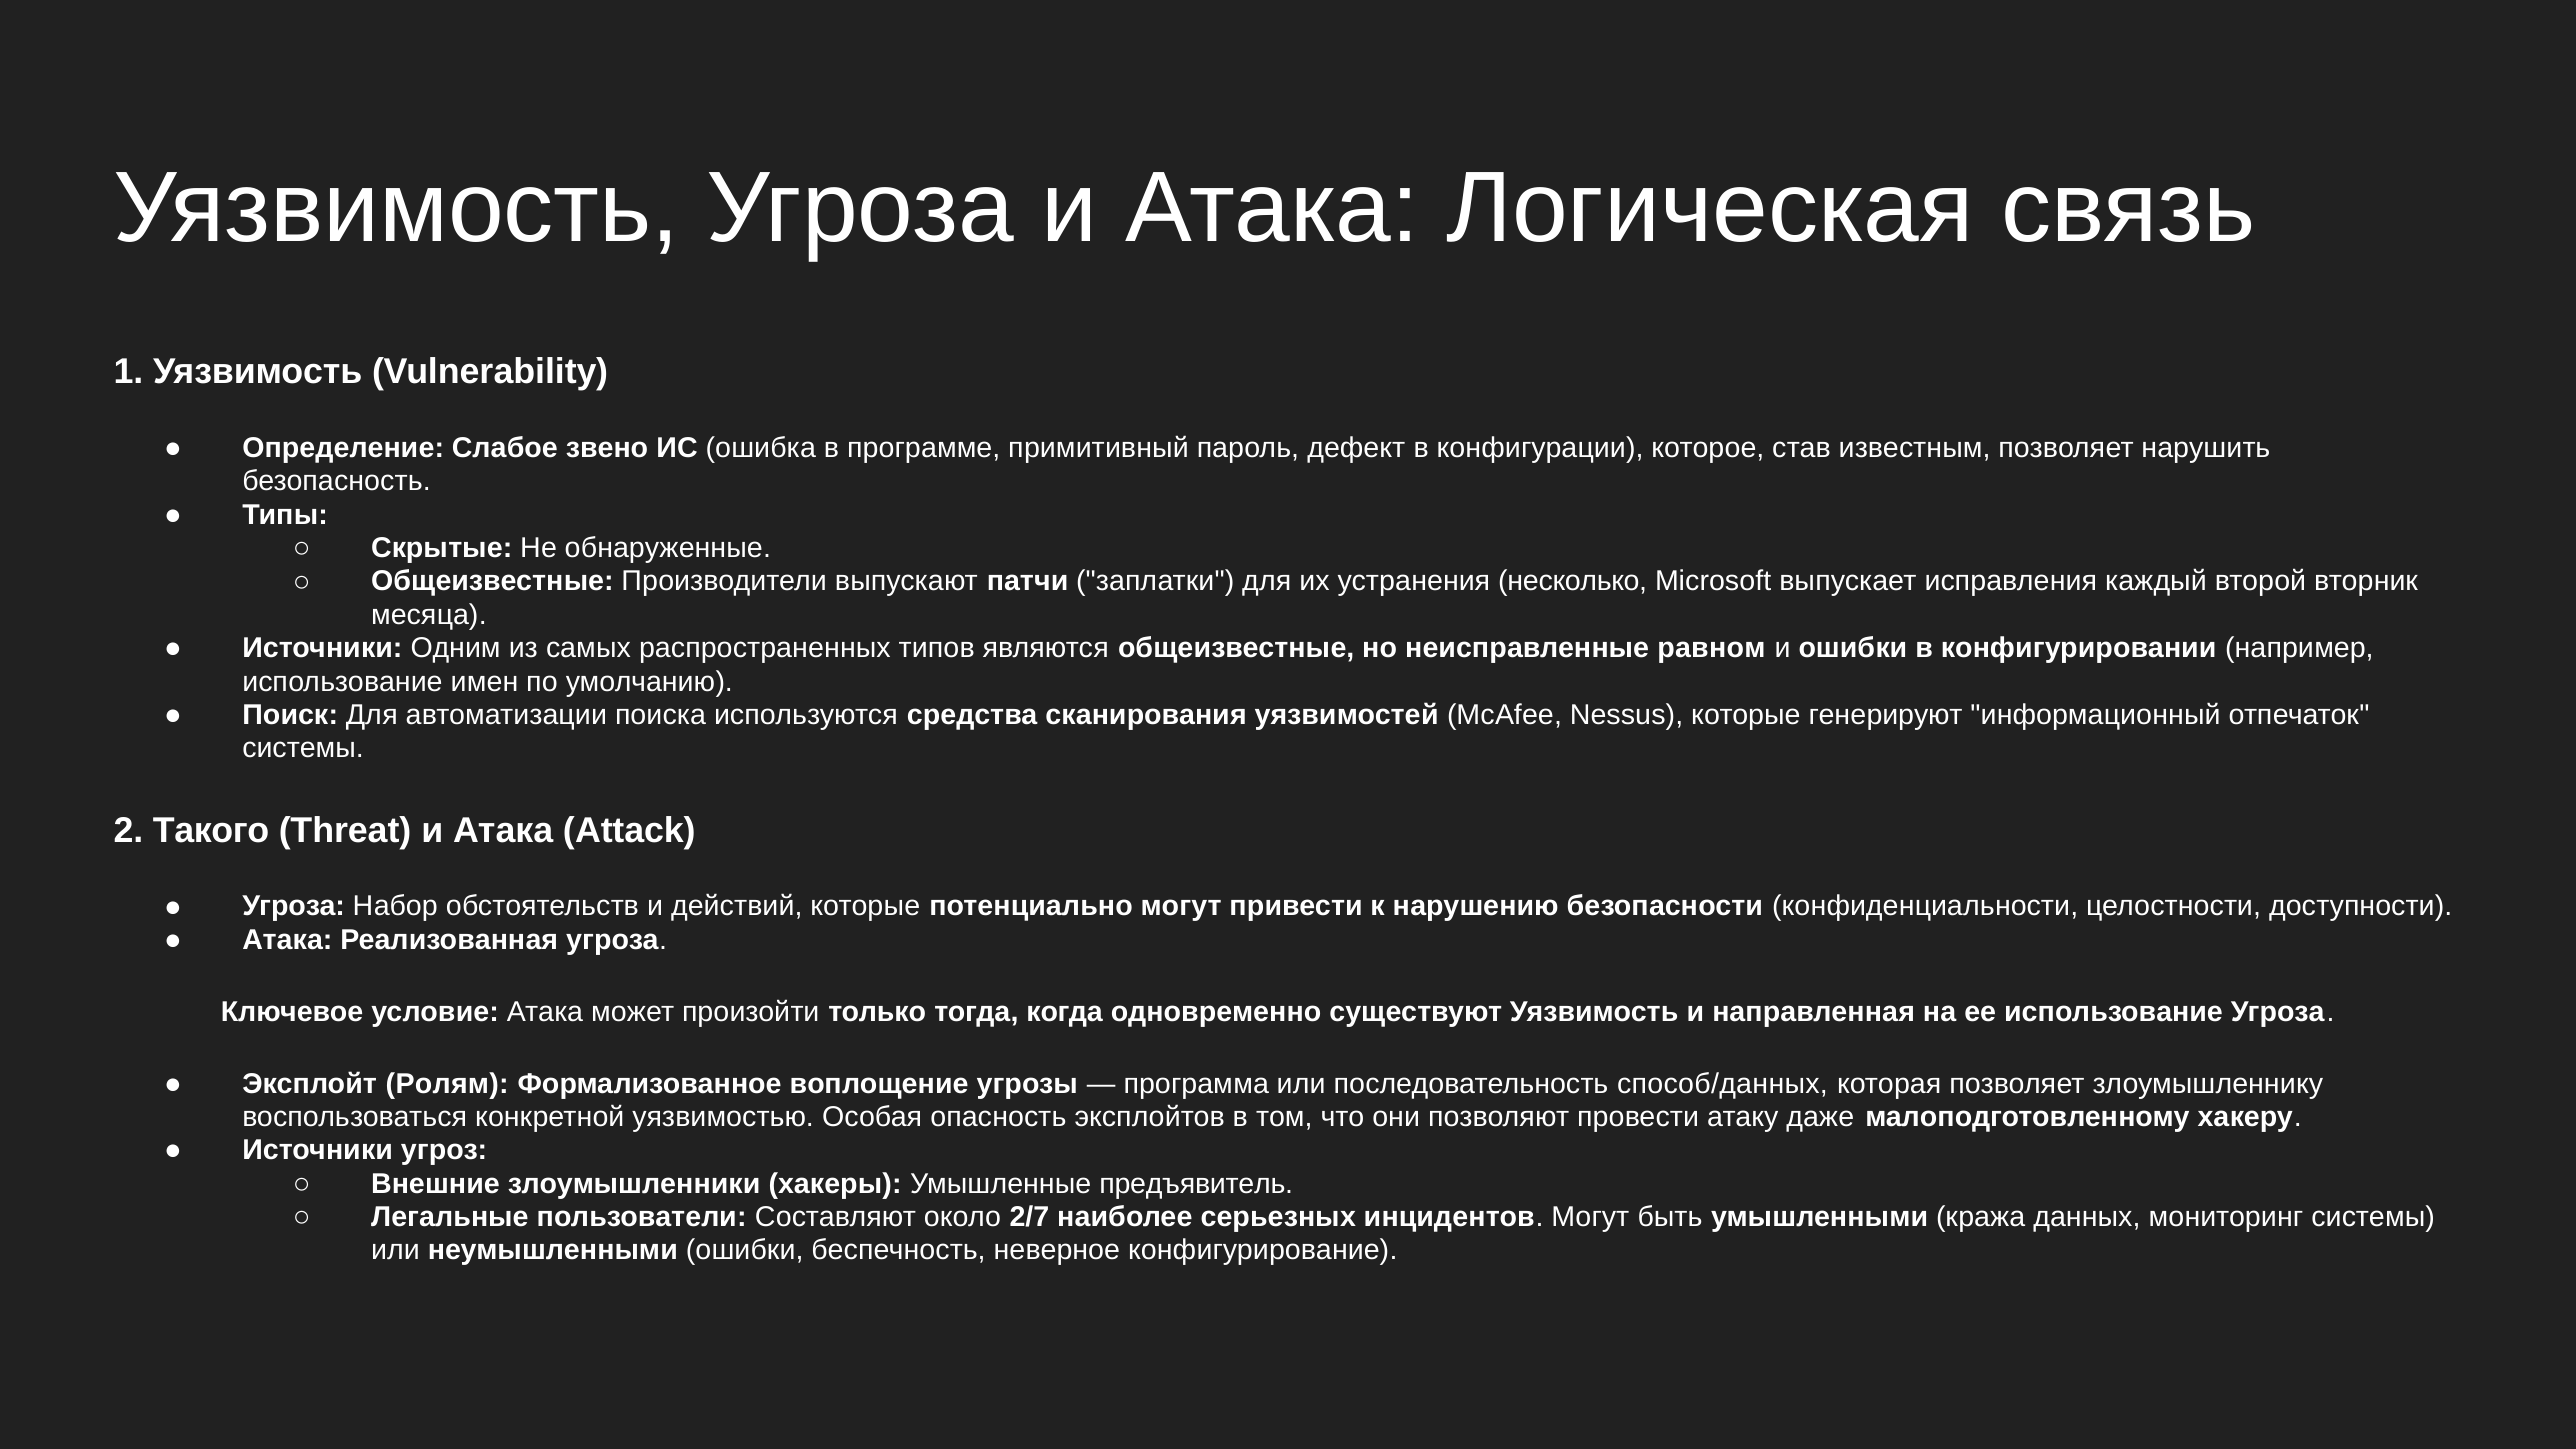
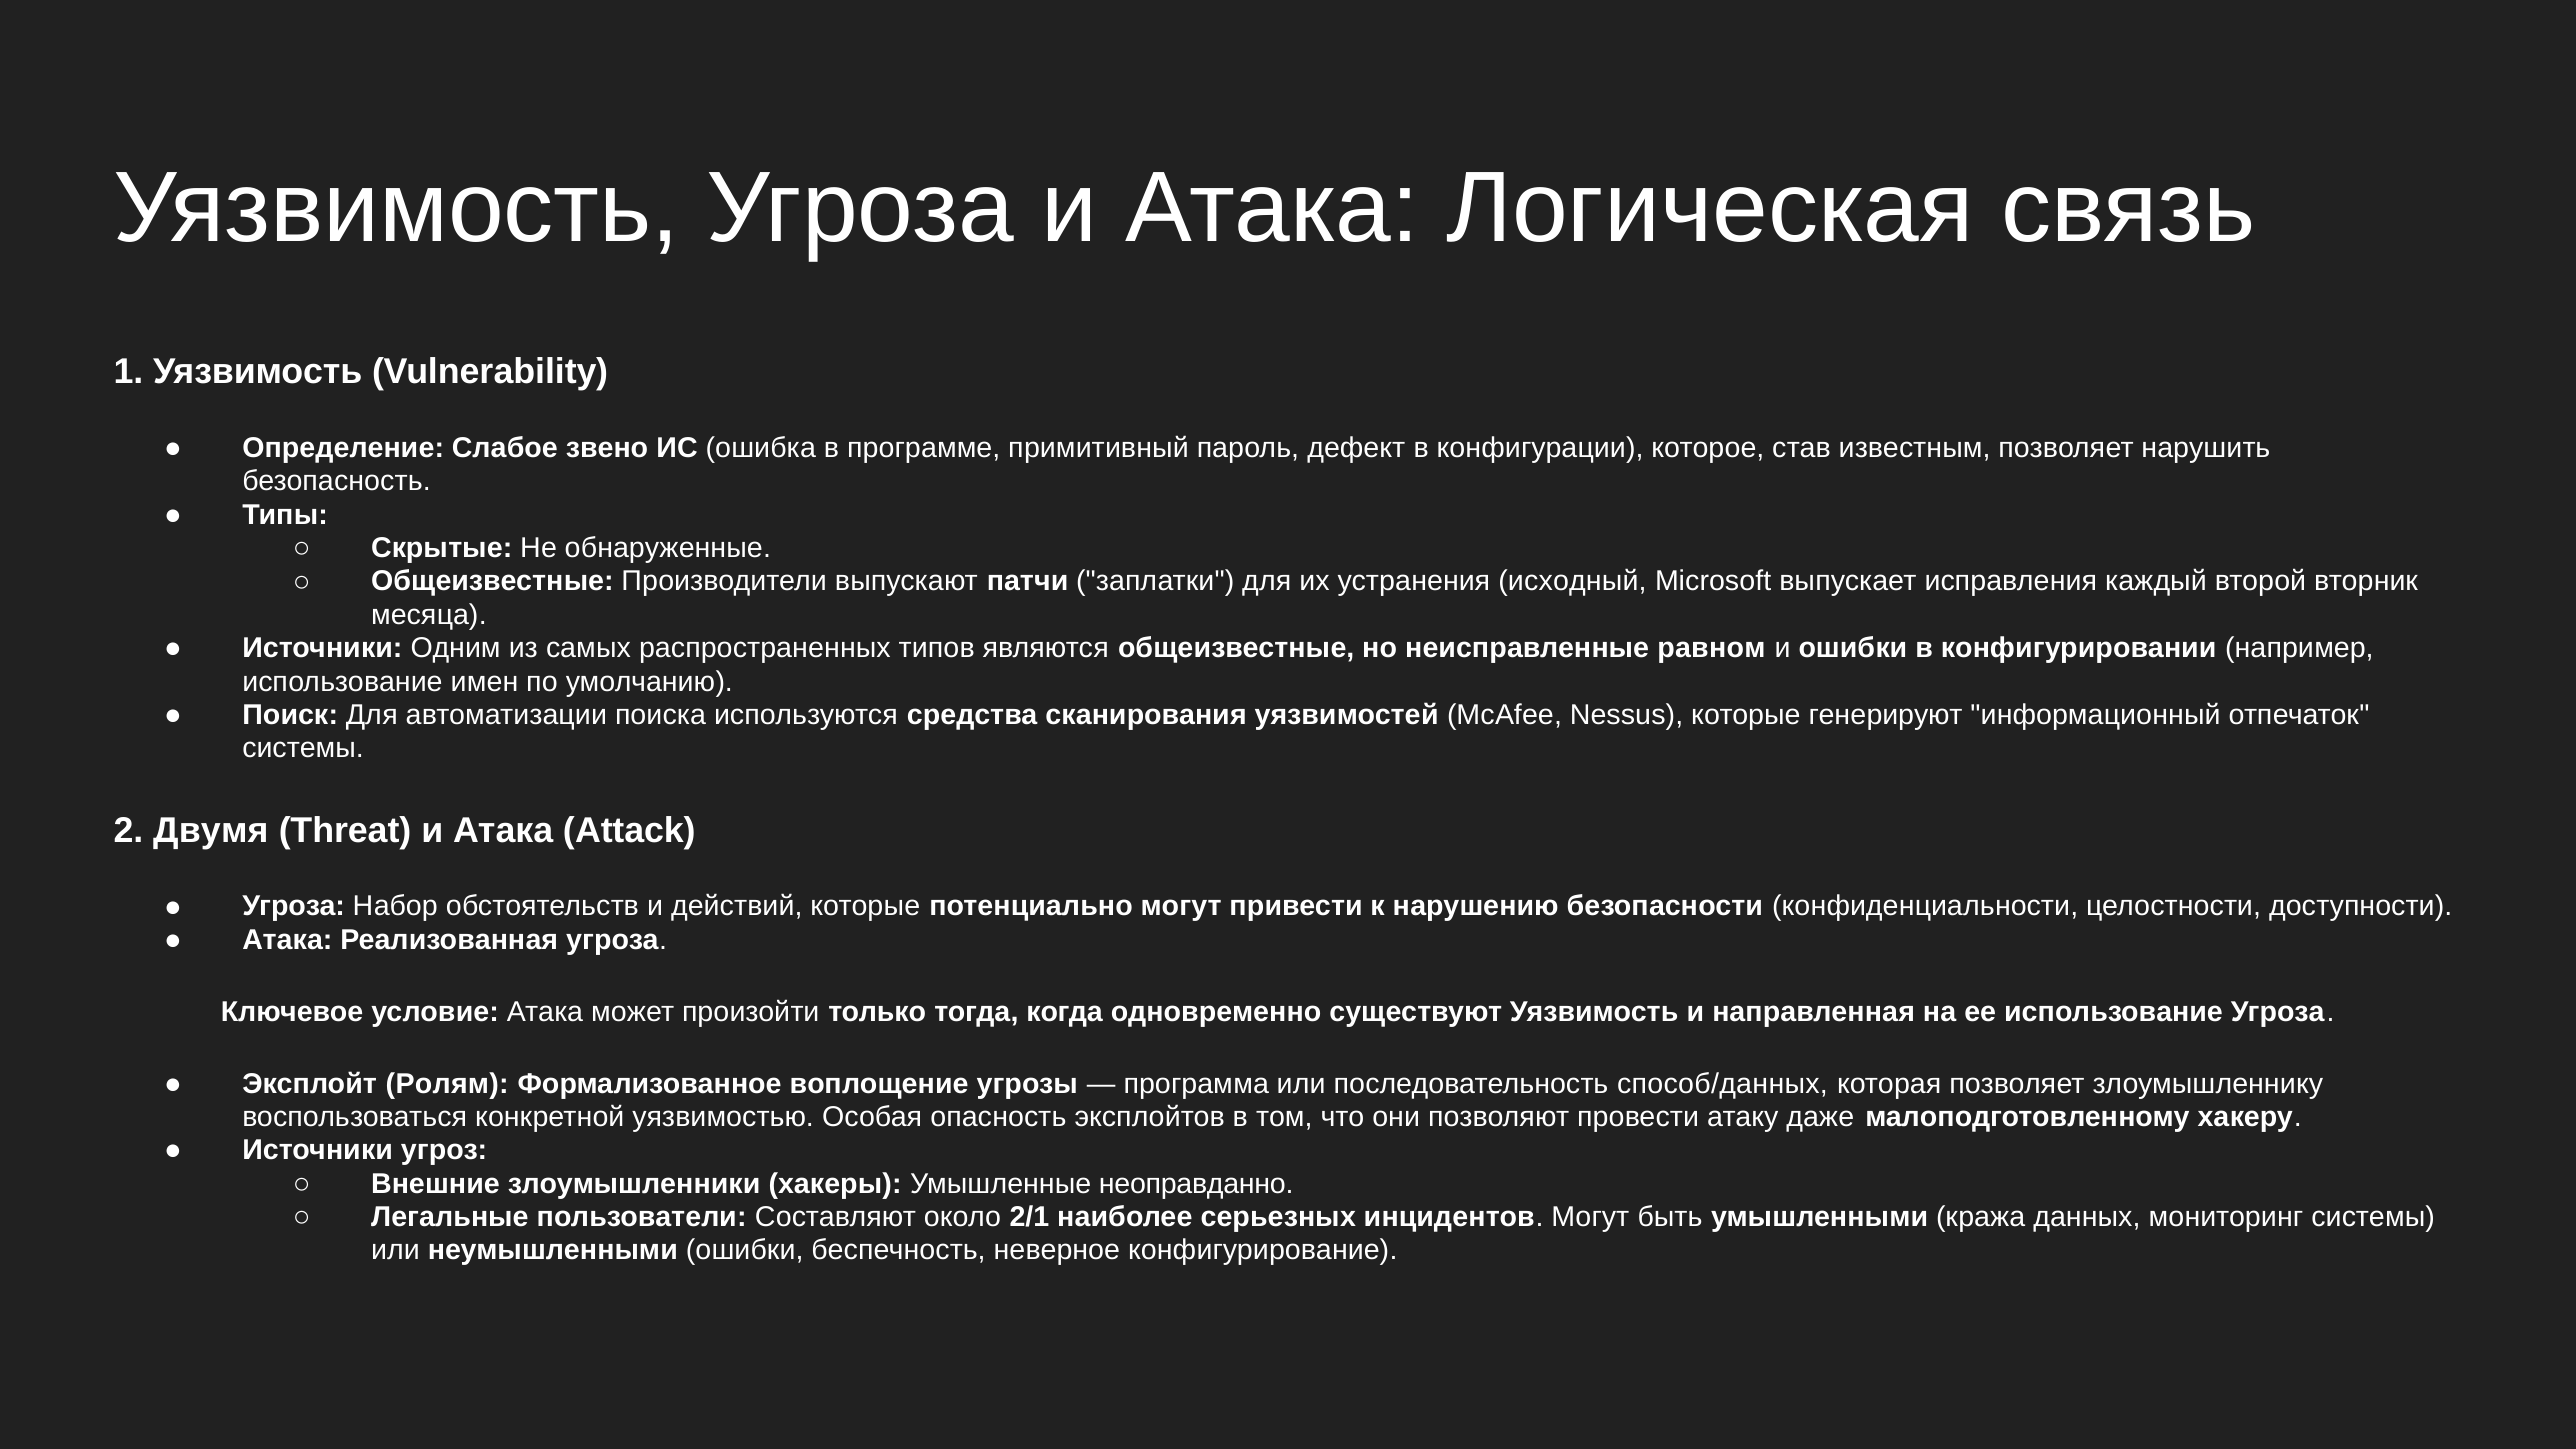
несколько: несколько -> исходный (1572, 582)
Такого: Такого -> Двумя (211, 831)
предъявитель: предъявитель -> неоправданно (1196, 1184)
2/7: 2/7 -> 2/1 (1029, 1217)
